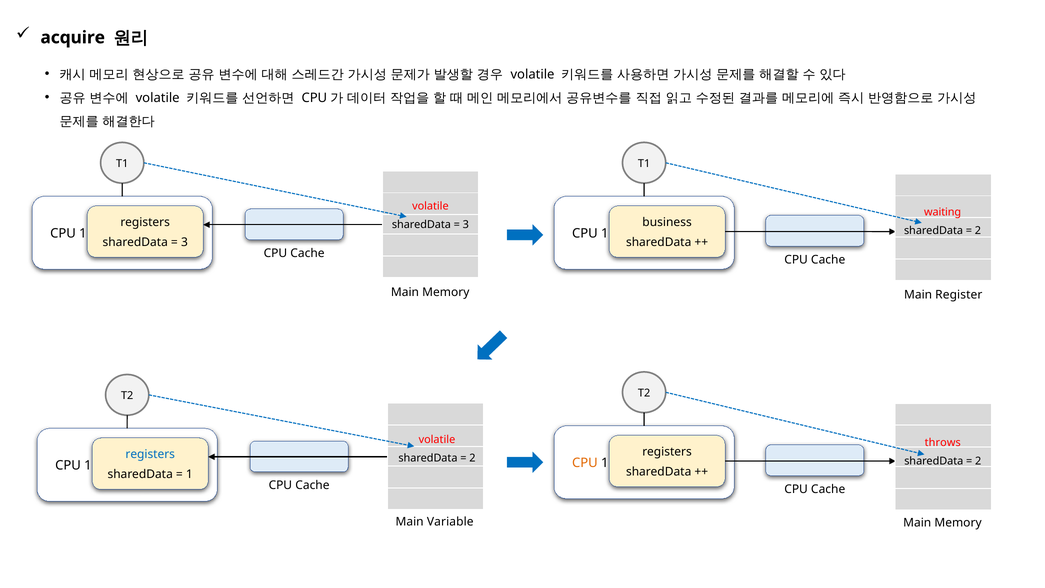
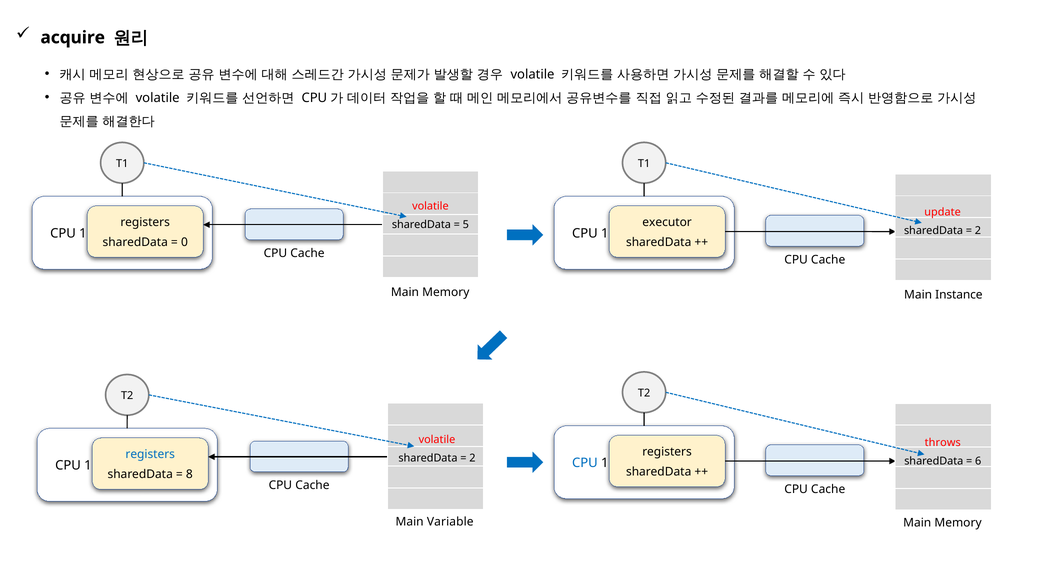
waiting: waiting -> update (943, 212)
business: business -> executor (667, 222)
3: 3 -> 5 (466, 225)
3: 3 -> 0 (184, 242)
Register: Register -> Instance (959, 295)
CPU colour: orange -> blue (585, 463)
2: 2 -> 6 (978, 461)
1: 1 -> 8 (189, 474)
